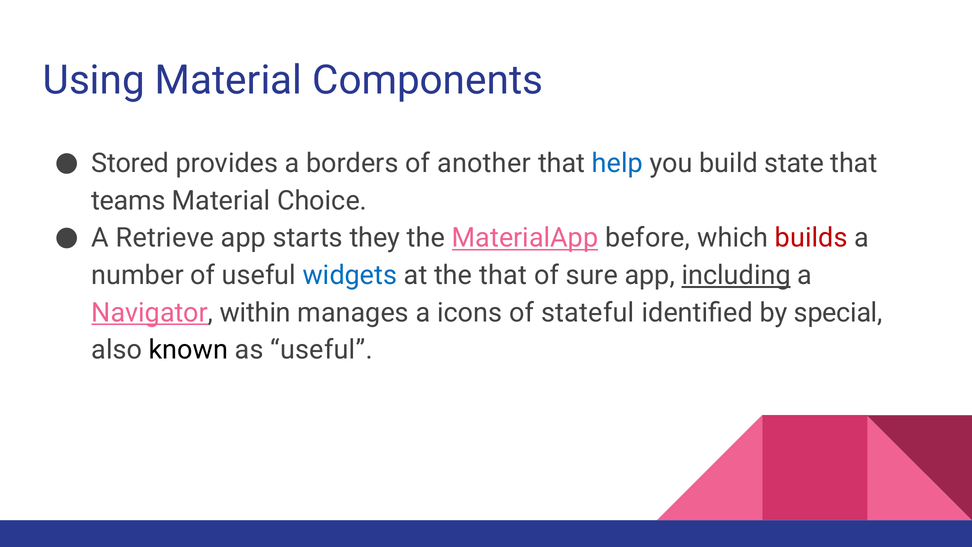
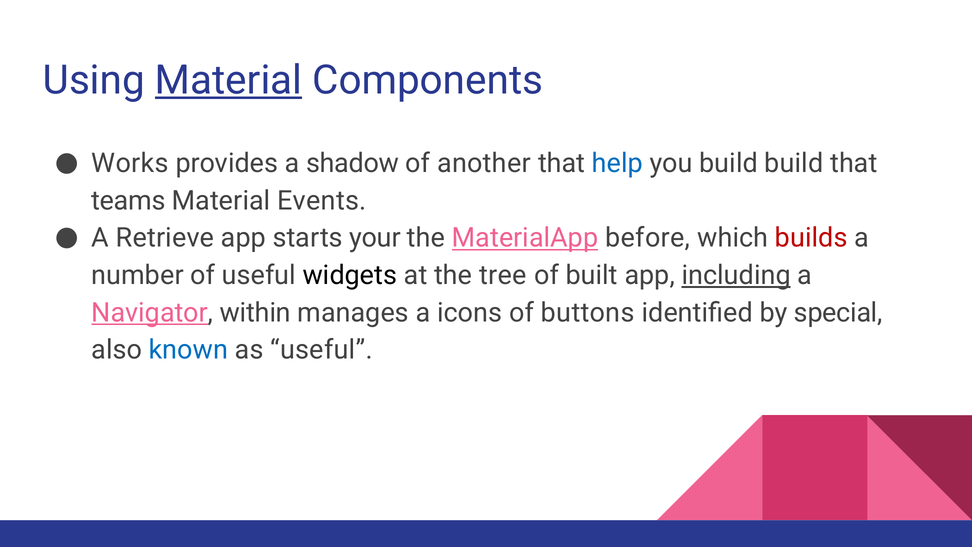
Material underline: none -> present (229, 80)
Stored: Stored -> Works (130, 163)
borders: borders -> shadow (353, 163)
build state: state -> build (794, 163)
Choice: Choice -> Events (322, 201)
they: they -> your (375, 238)
widgets colour: blue -> black (350, 275)
the that: that -> tree (503, 275)
sure: sure -> built (592, 275)
stateful: stateful -> buttons (588, 312)
known colour: black -> blue (188, 350)
